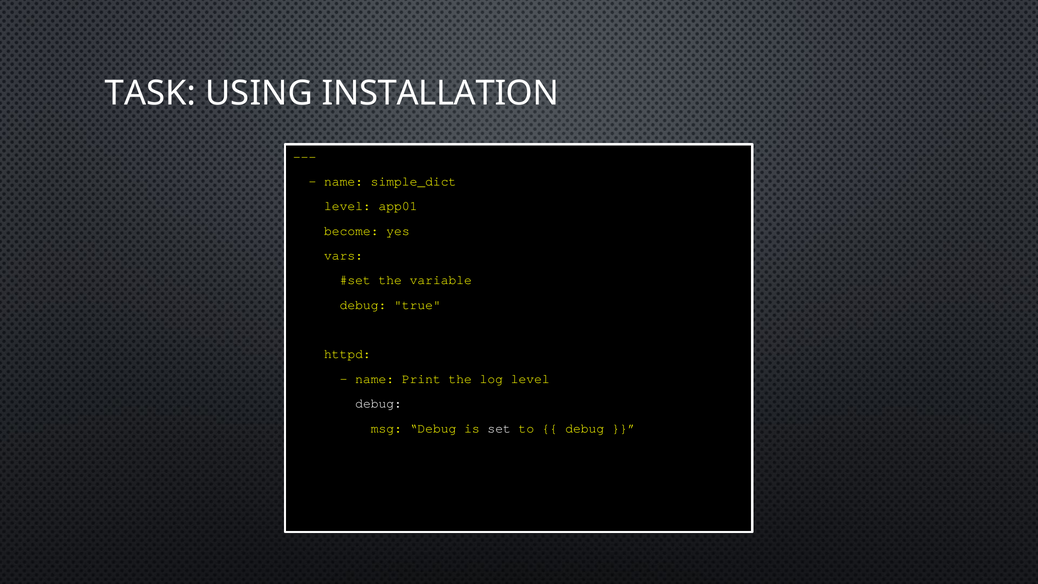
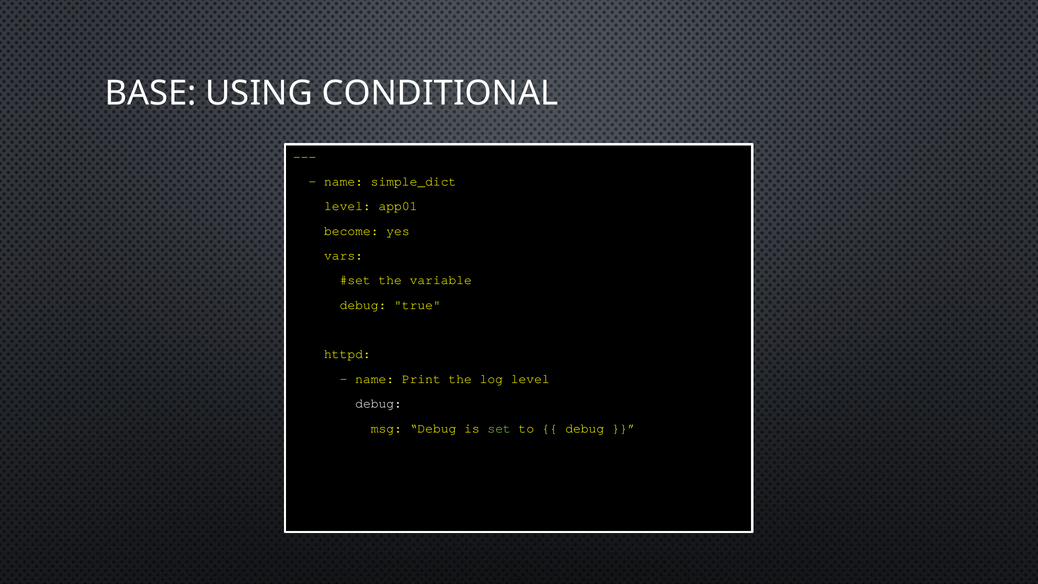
TASK: TASK -> BASE (151, 93)
INSTALLATION: INSTALLATION -> CONDITIONAL (440, 93)
set colour: white -> light green (499, 428)
